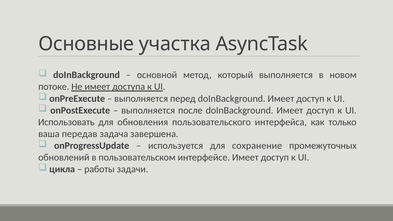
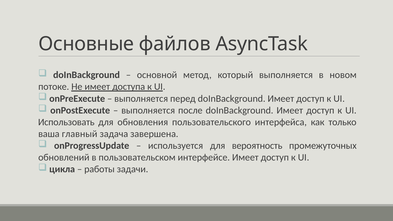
участка: участка -> файлов (175, 44)
передав: передав -> главный (80, 134)
сохранение: сохранение -> вероятность (257, 146)
